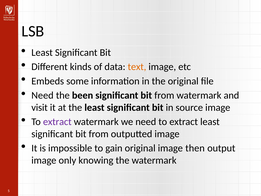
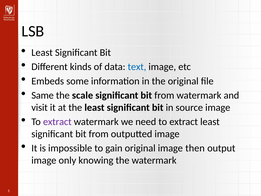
text colour: orange -> blue (137, 67)
Need: Need -> Same (43, 95)
been: been -> scale (83, 95)
